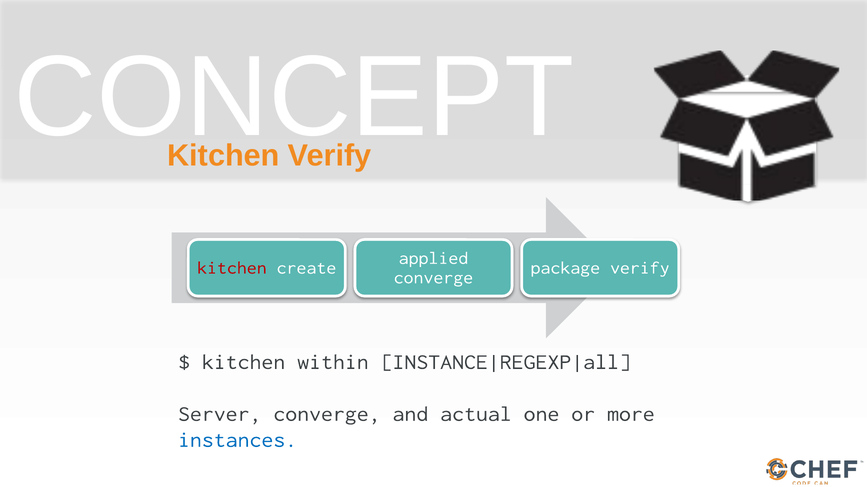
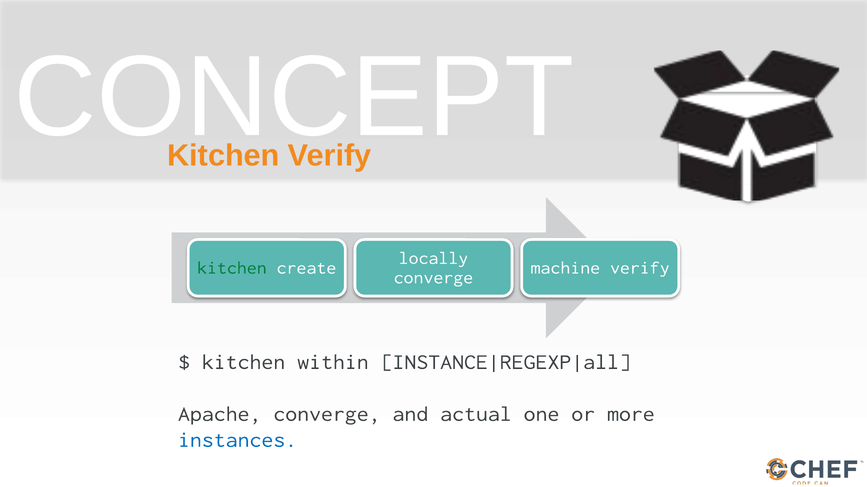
applied: applied -> locally (433, 258)
kitchen colour: red -> green (232, 268)
package: package -> machine (565, 268)
Server: Server -> Apache (220, 414)
